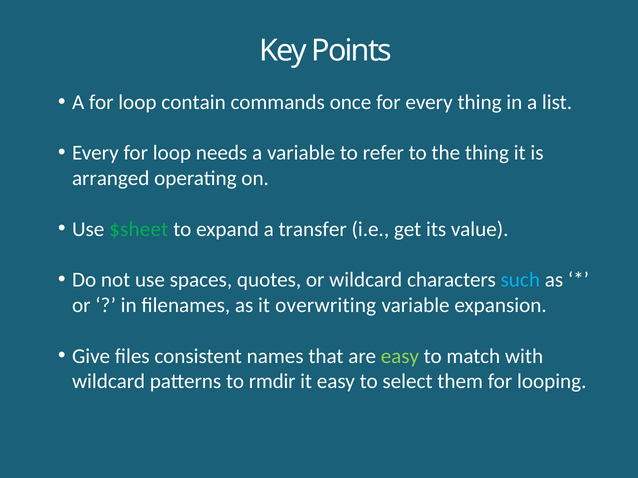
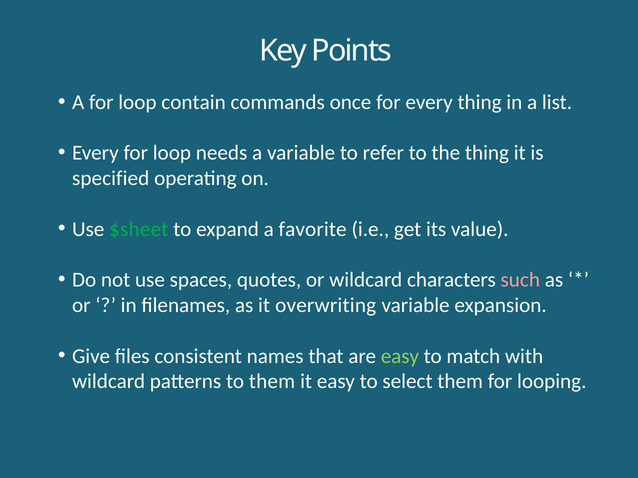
arranged: arranged -> specified (111, 179)
transfer: transfer -> favorite (313, 229)
such colour: light blue -> pink (520, 280)
to rmdir: rmdir -> them (272, 382)
